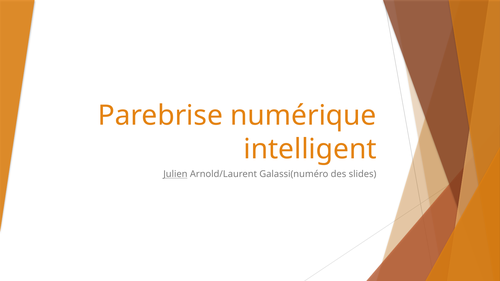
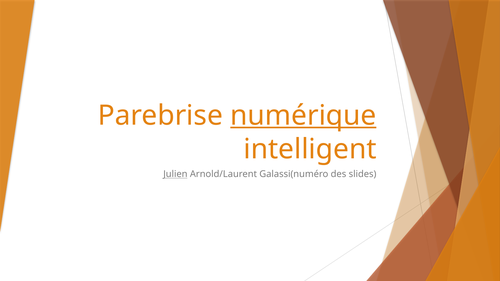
numérique underline: none -> present (303, 116)
